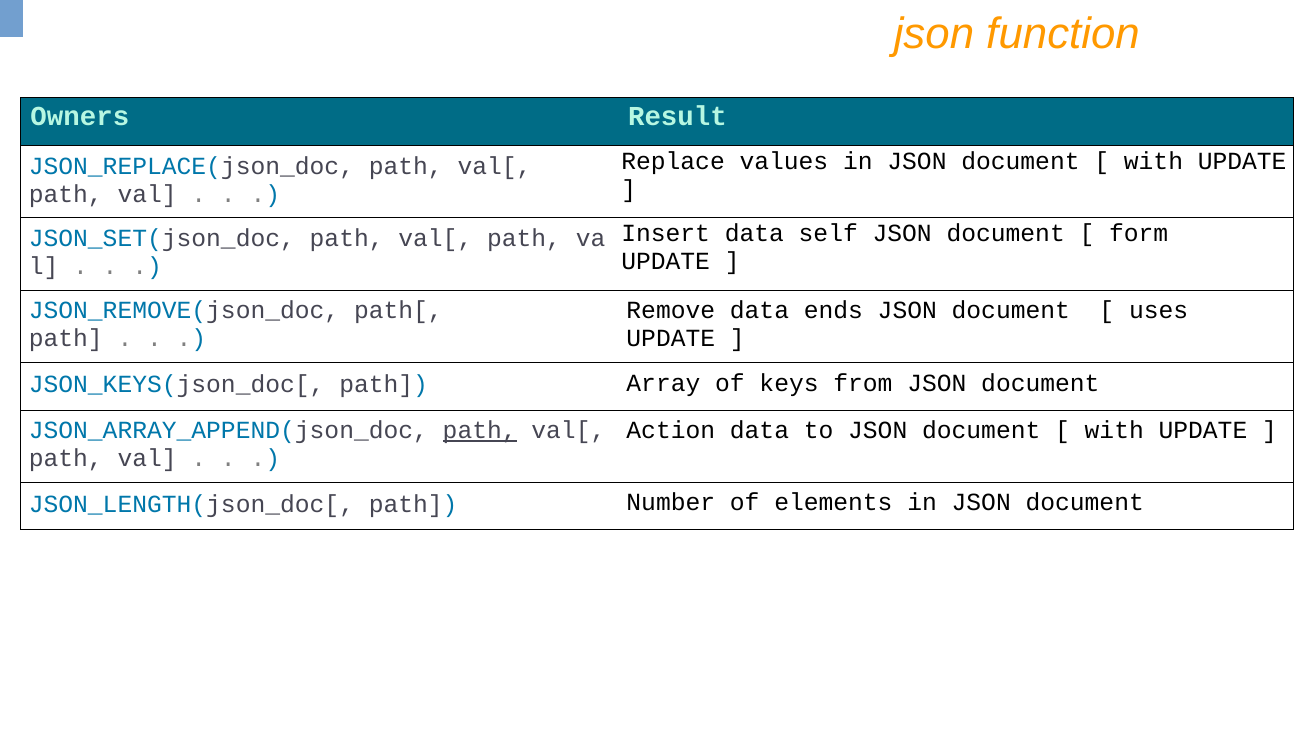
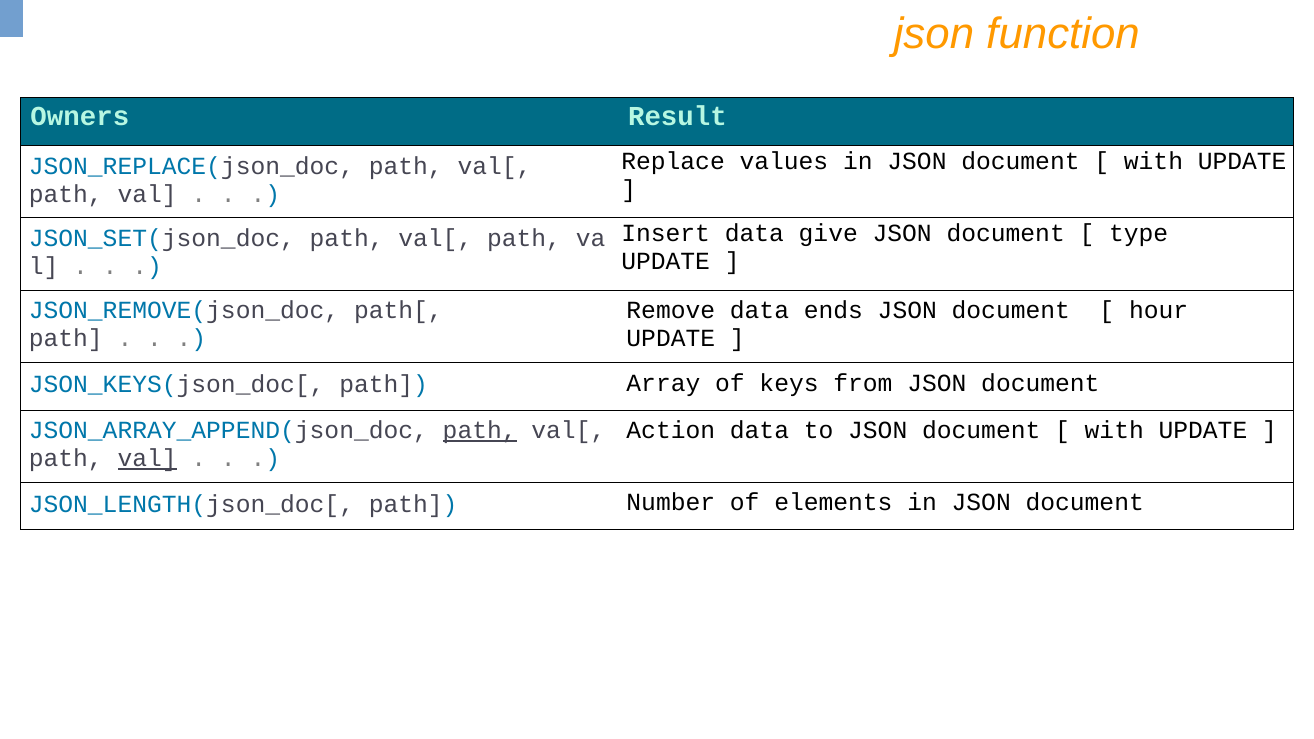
self: self -> give (828, 233)
form: form -> type (1139, 233)
uses: uses -> hour (1159, 311)
val underline: none -> present (147, 459)
